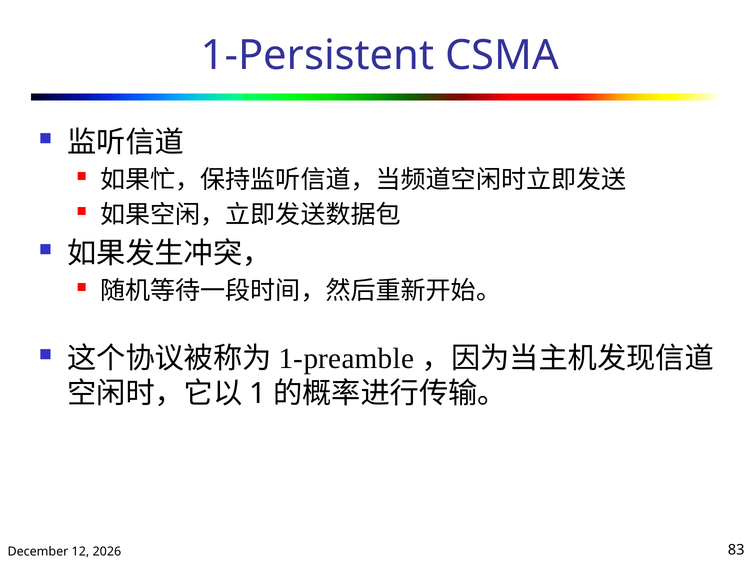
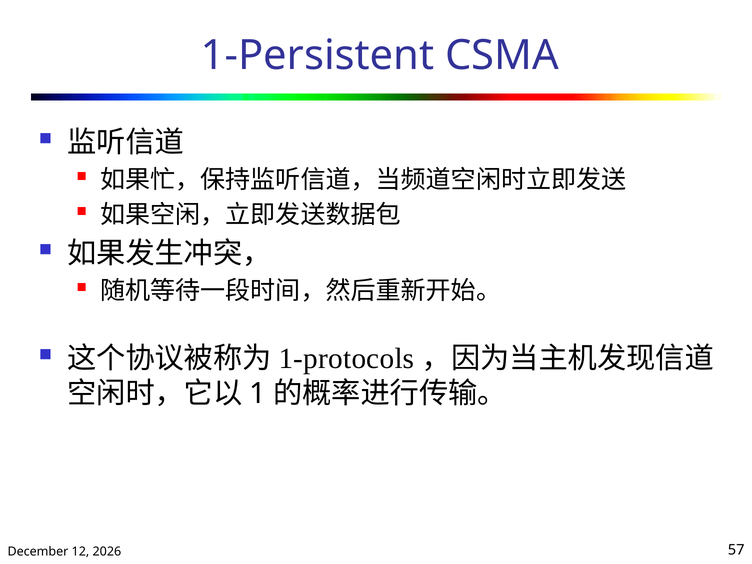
1-preamble: 1-preamble -> 1-protocols (346, 359)
83: 83 -> 57 (736, 550)
